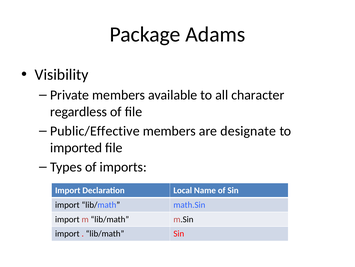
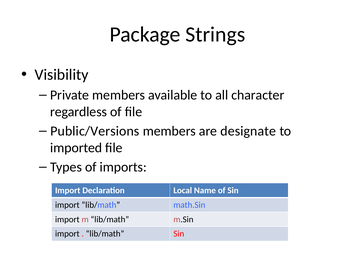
Adams: Adams -> Strings (215, 34)
Public/Effective: Public/Effective -> Public/Versions (95, 131)
